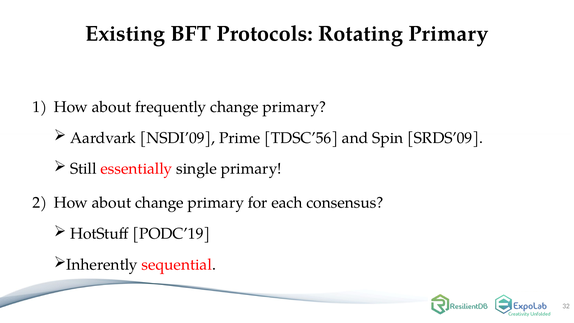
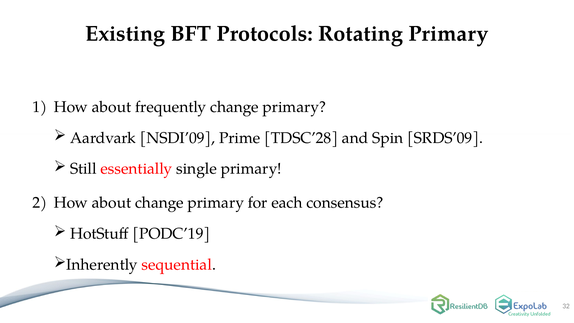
TDSC’56: TDSC’56 -> TDSC’28 (301, 138)
